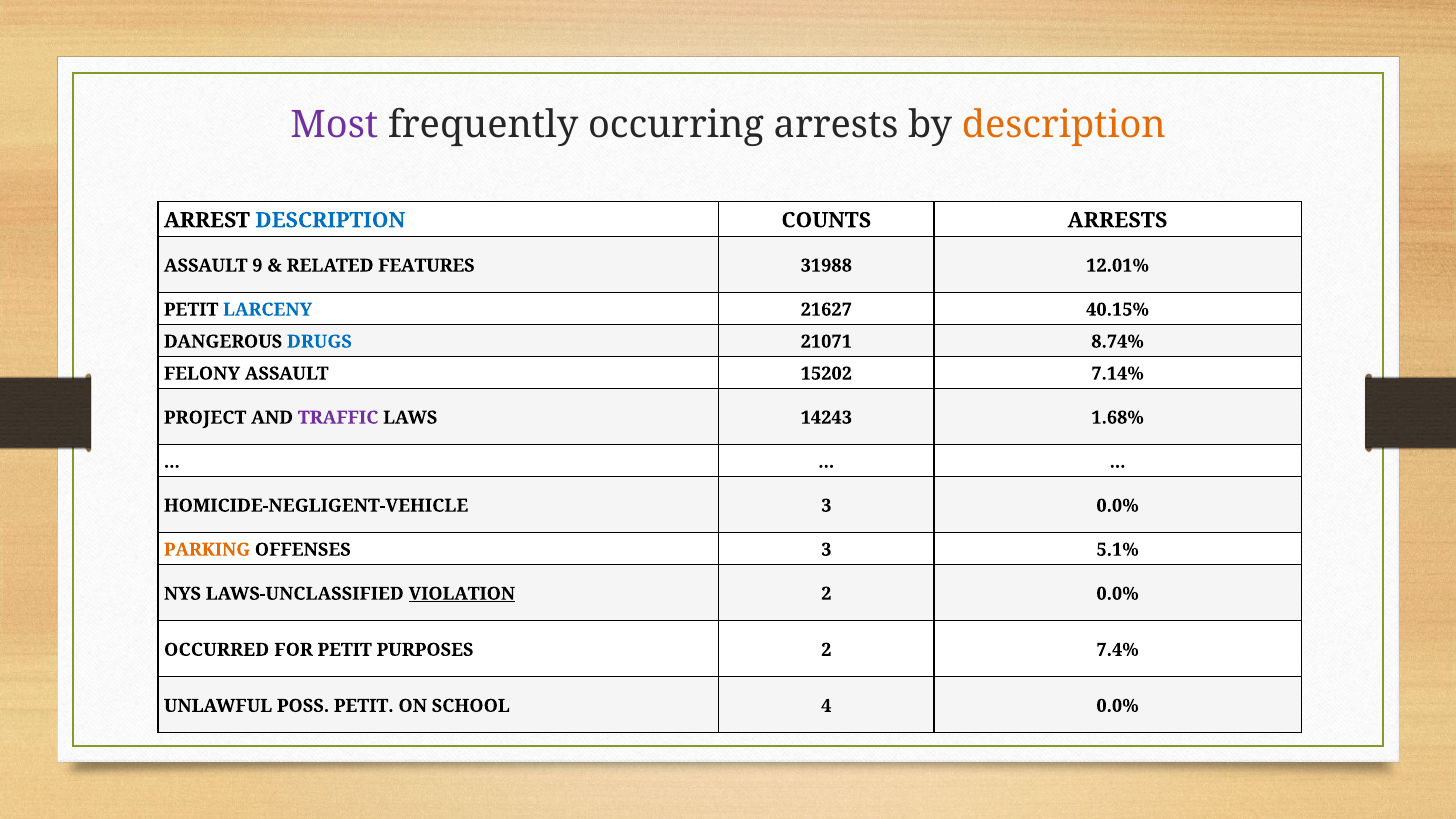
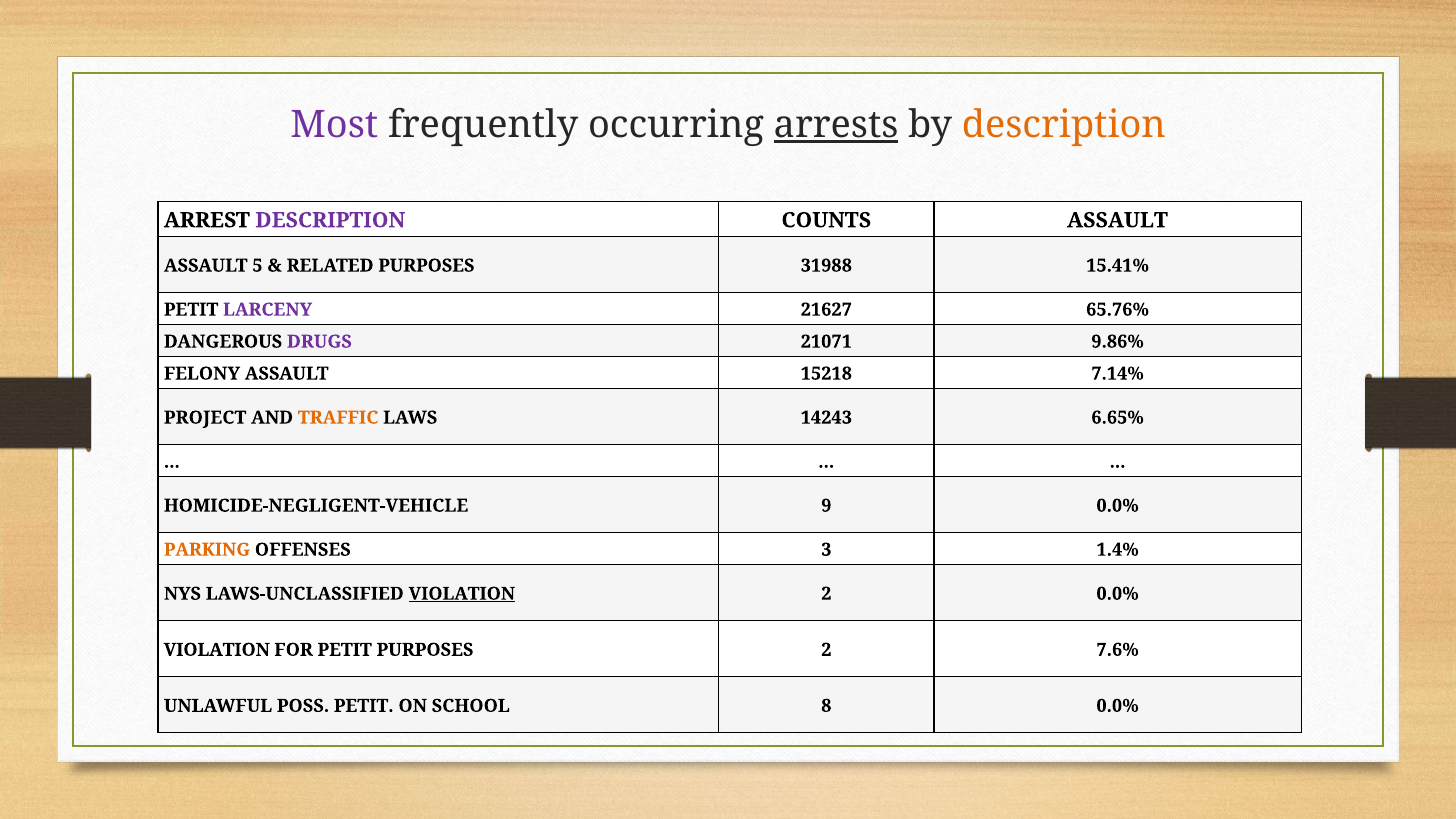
arrests underline: none -> present (836, 125)
DESCRIPTION colour: blue -> purple (330, 220)
COUNTS ARRESTS: ARRESTS -> ASSAULT (1117, 220)
9: 9 -> 5 (257, 266)
RELATED FEATURES: FEATURES -> PURPOSES (426, 266)
12.01%: 12.01% -> 15.41% (1118, 266)
LARCENY colour: blue -> purple (268, 310)
40.15%: 40.15% -> 65.76% (1118, 310)
DRUGS colour: blue -> purple (319, 342)
8.74%: 8.74% -> 9.86% (1118, 342)
15202: 15202 -> 15218 (826, 374)
TRAFFIC colour: purple -> orange (338, 418)
1.68%: 1.68% -> 6.65% (1118, 418)
HOMICIDE-NEGLIGENT-VEHICLE 3: 3 -> 9 (826, 506)
5.1%: 5.1% -> 1.4% (1118, 550)
OCCURRED: OCCURRED -> VIOLATION (217, 650)
7.4%: 7.4% -> 7.6% (1118, 650)
4: 4 -> 8 (826, 706)
